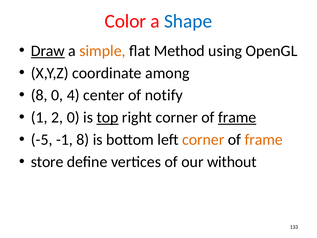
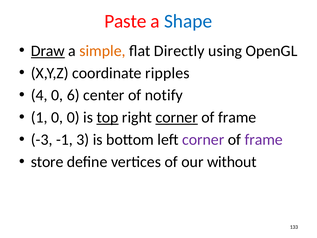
Color: Color -> Paste (125, 21)
Method: Method -> Directly (179, 51)
among: among -> ripples (167, 73)
8: 8 -> 4 (39, 95)
4: 4 -> 6 (73, 95)
1 2: 2 -> 0 (57, 117)
corner underline: none -> present (177, 117)
frame underline: present -> none (237, 117)
-5: -5 -> -3 (42, 140)
-1 8: 8 -> 3 (83, 140)
corner colour: orange -> purple (203, 140)
frame colour: orange -> purple (264, 140)
